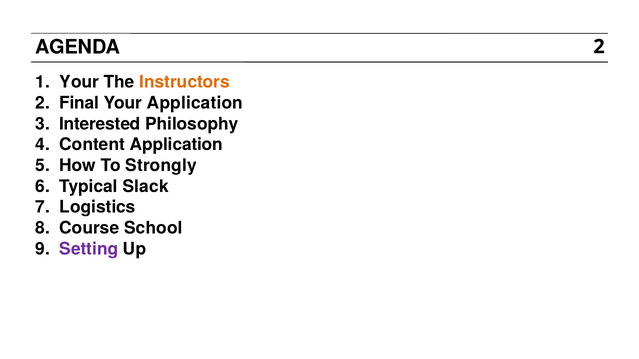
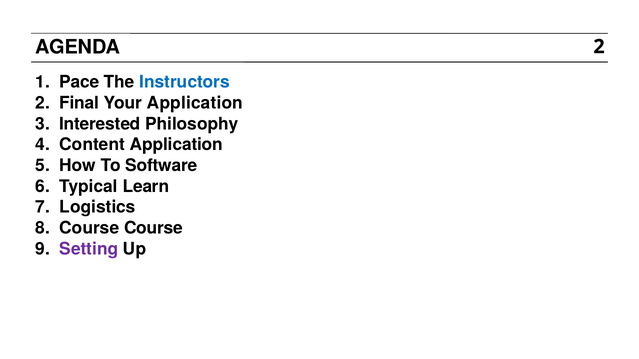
Your: Your -> Pace (79, 82)
Instructors colour: orange -> blue (185, 82)
Strongly: Strongly -> Software (161, 165)
Slack: Slack -> Learn (146, 186)
Course School: School -> Course (154, 228)
